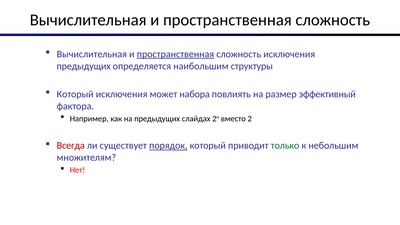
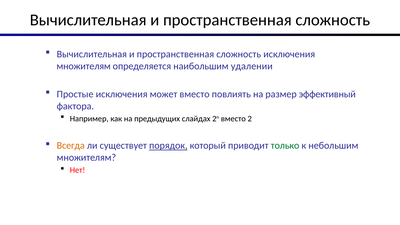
пространственная underline: present -> none (175, 54)
предыдущих: предыдущих -> множителям (84, 66)
структуры: структуры -> удалении (252, 66)
Который: Который -> Простые (75, 94)
может набора: набора -> вместо (195, 94)
Всегда colour: red -> orange (71, 146)
